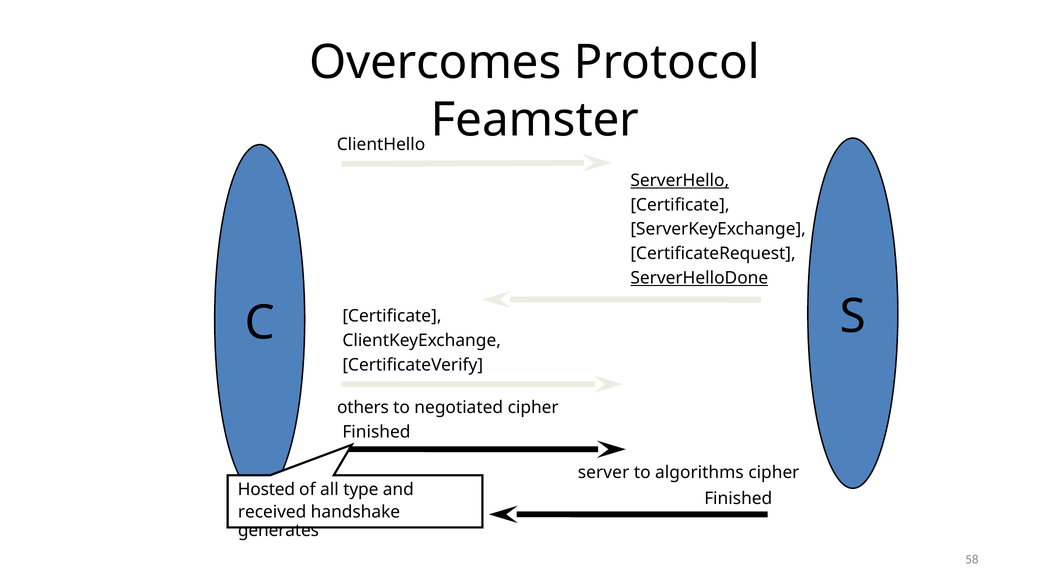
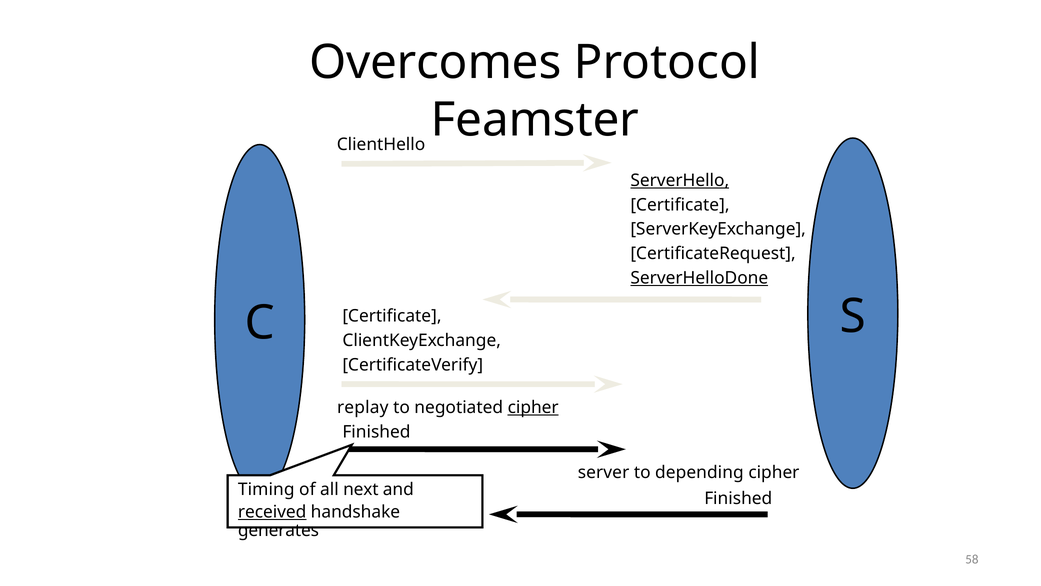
others: others -> replay (363, 407)
cipher underline: none -> present (533, 407)
algorithms: algorithms -> depending (699, 472)
Hosted: Hosted -> Timing (266, 489)
type: type -> next (361, 489)
received underline: none -> present (272, 512)
